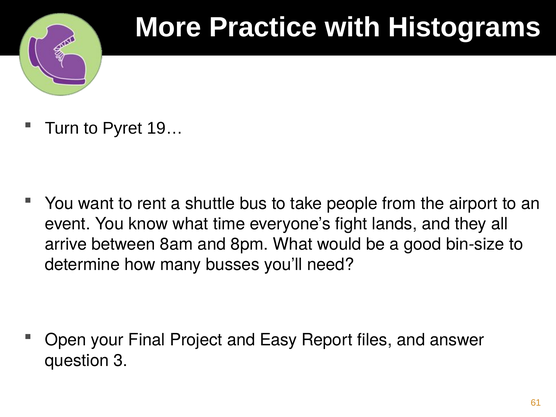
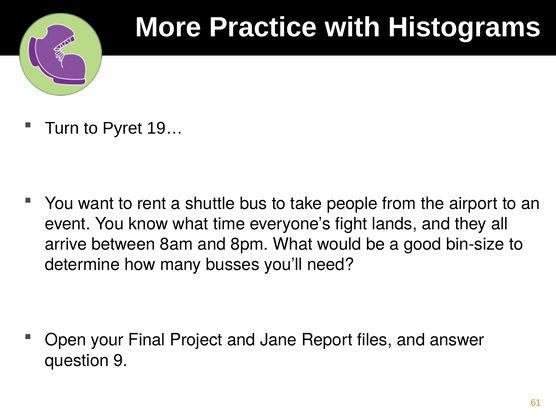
Easy: Easy -> Jane (278, 340)
3: 3 -> 9 (121, 360)
